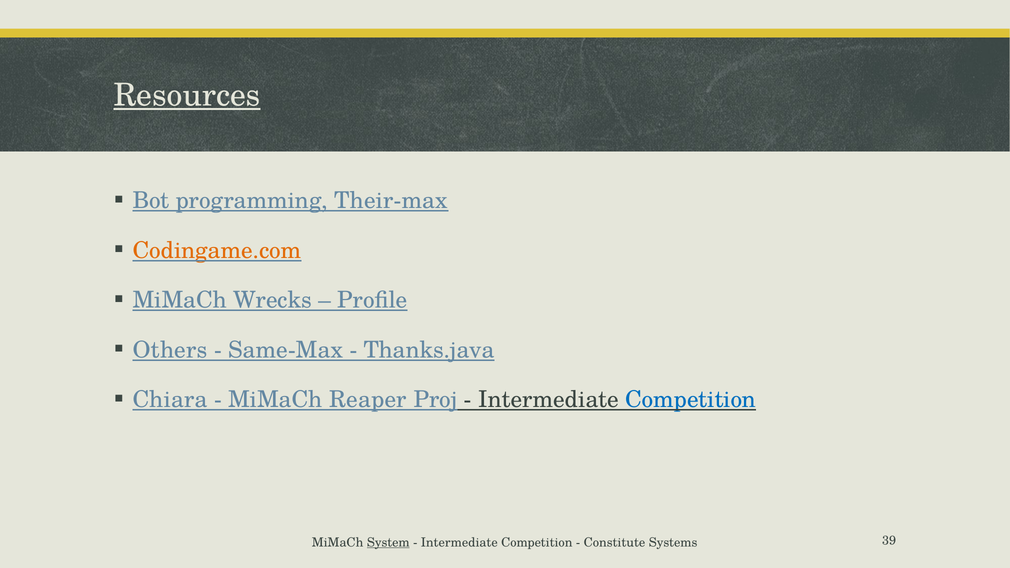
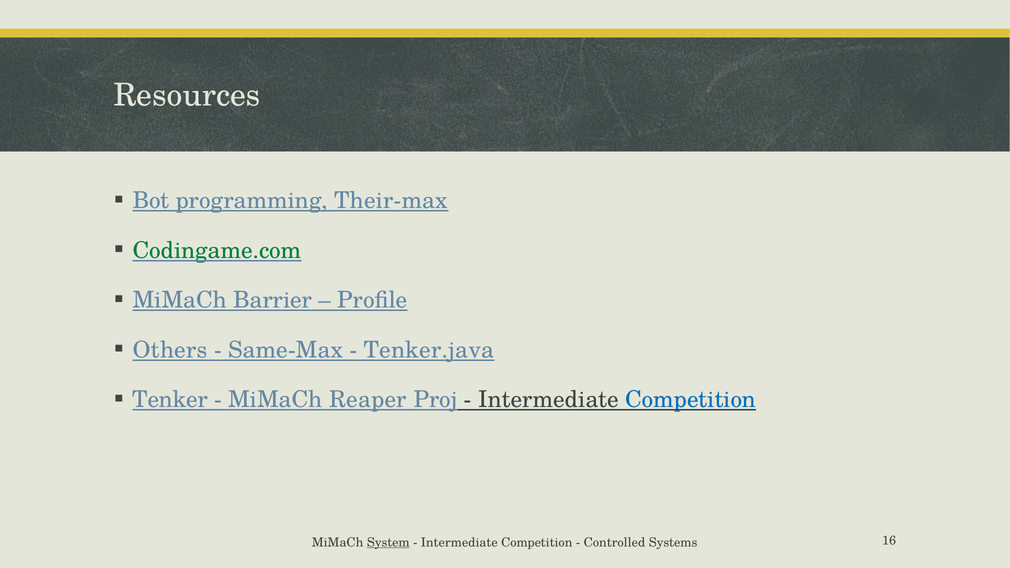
Resources underline: present -> none (187, 95)
Codingame.com colour: orange -> green (217, 251)
Wrecks: Wrecks -> Barrier (273, 300)
Thanks.java: Thanks.java -> Tenker.java (429, 350)
Chiara: Chiara -> Tenker (170, 400)
Constitute: Constitute -> Controlled (614, 543)
39: 39 -> 16 (889, 541)
